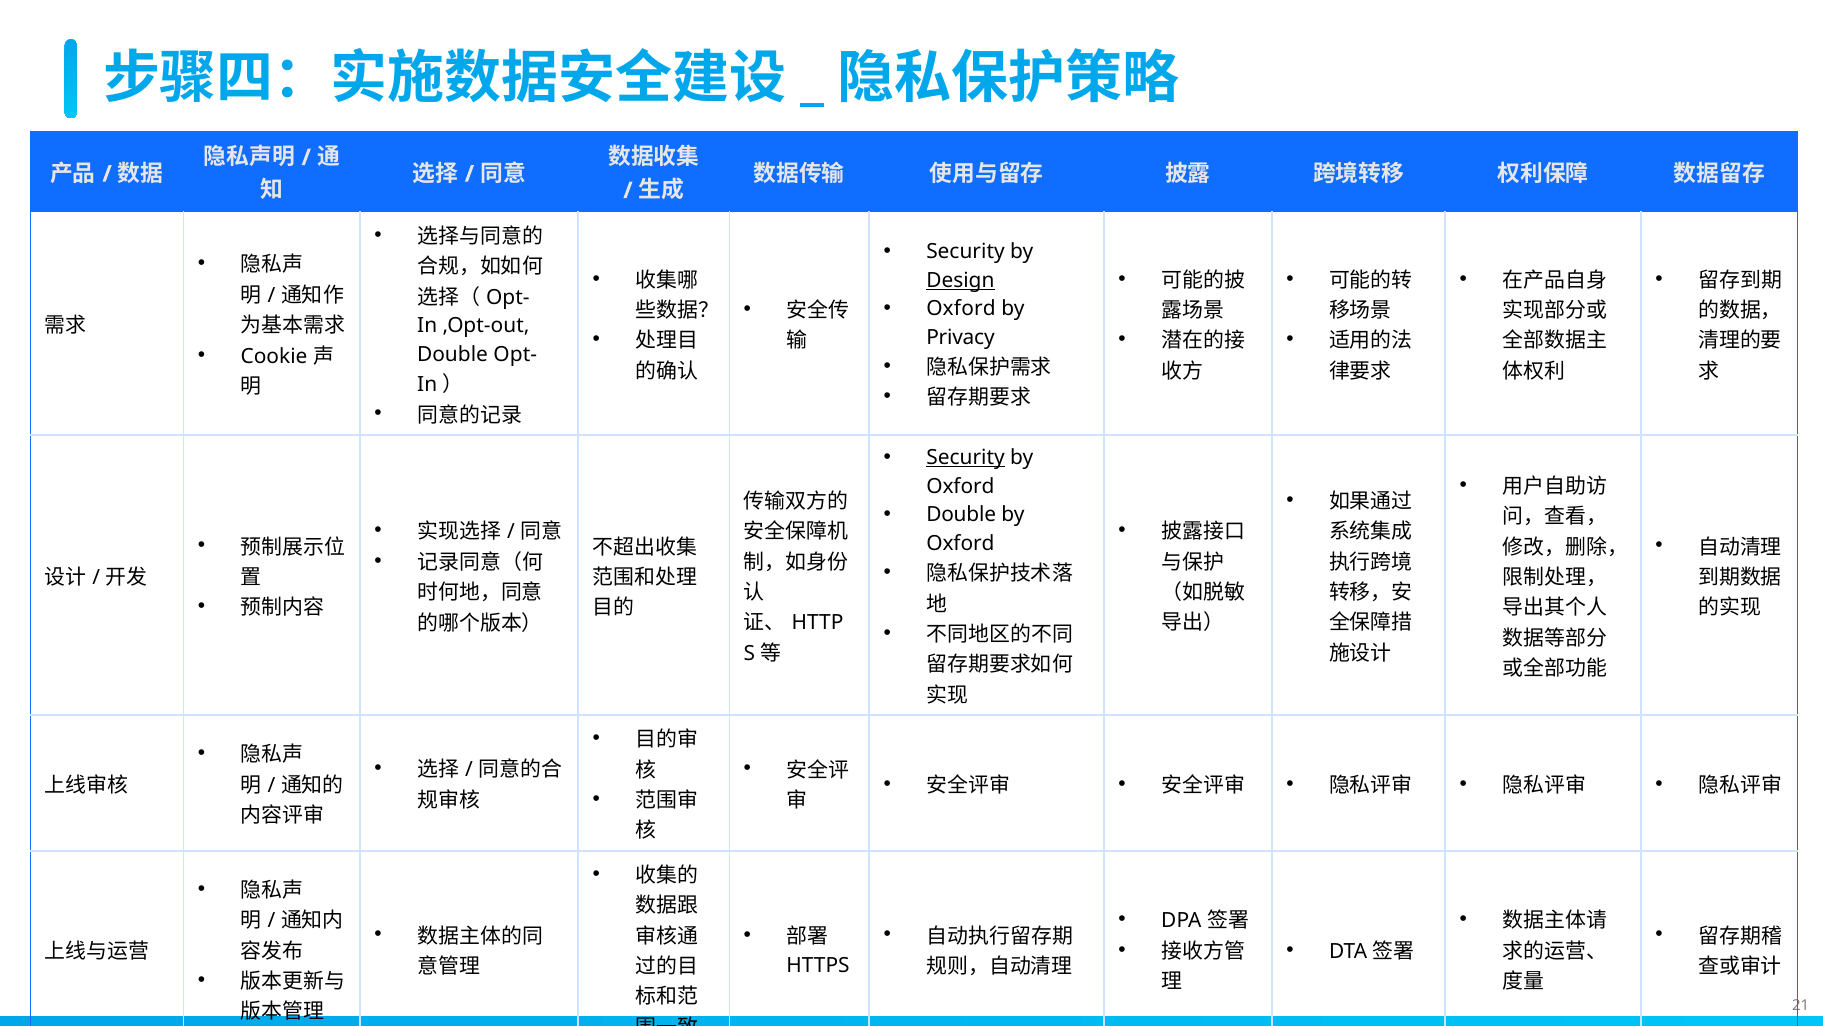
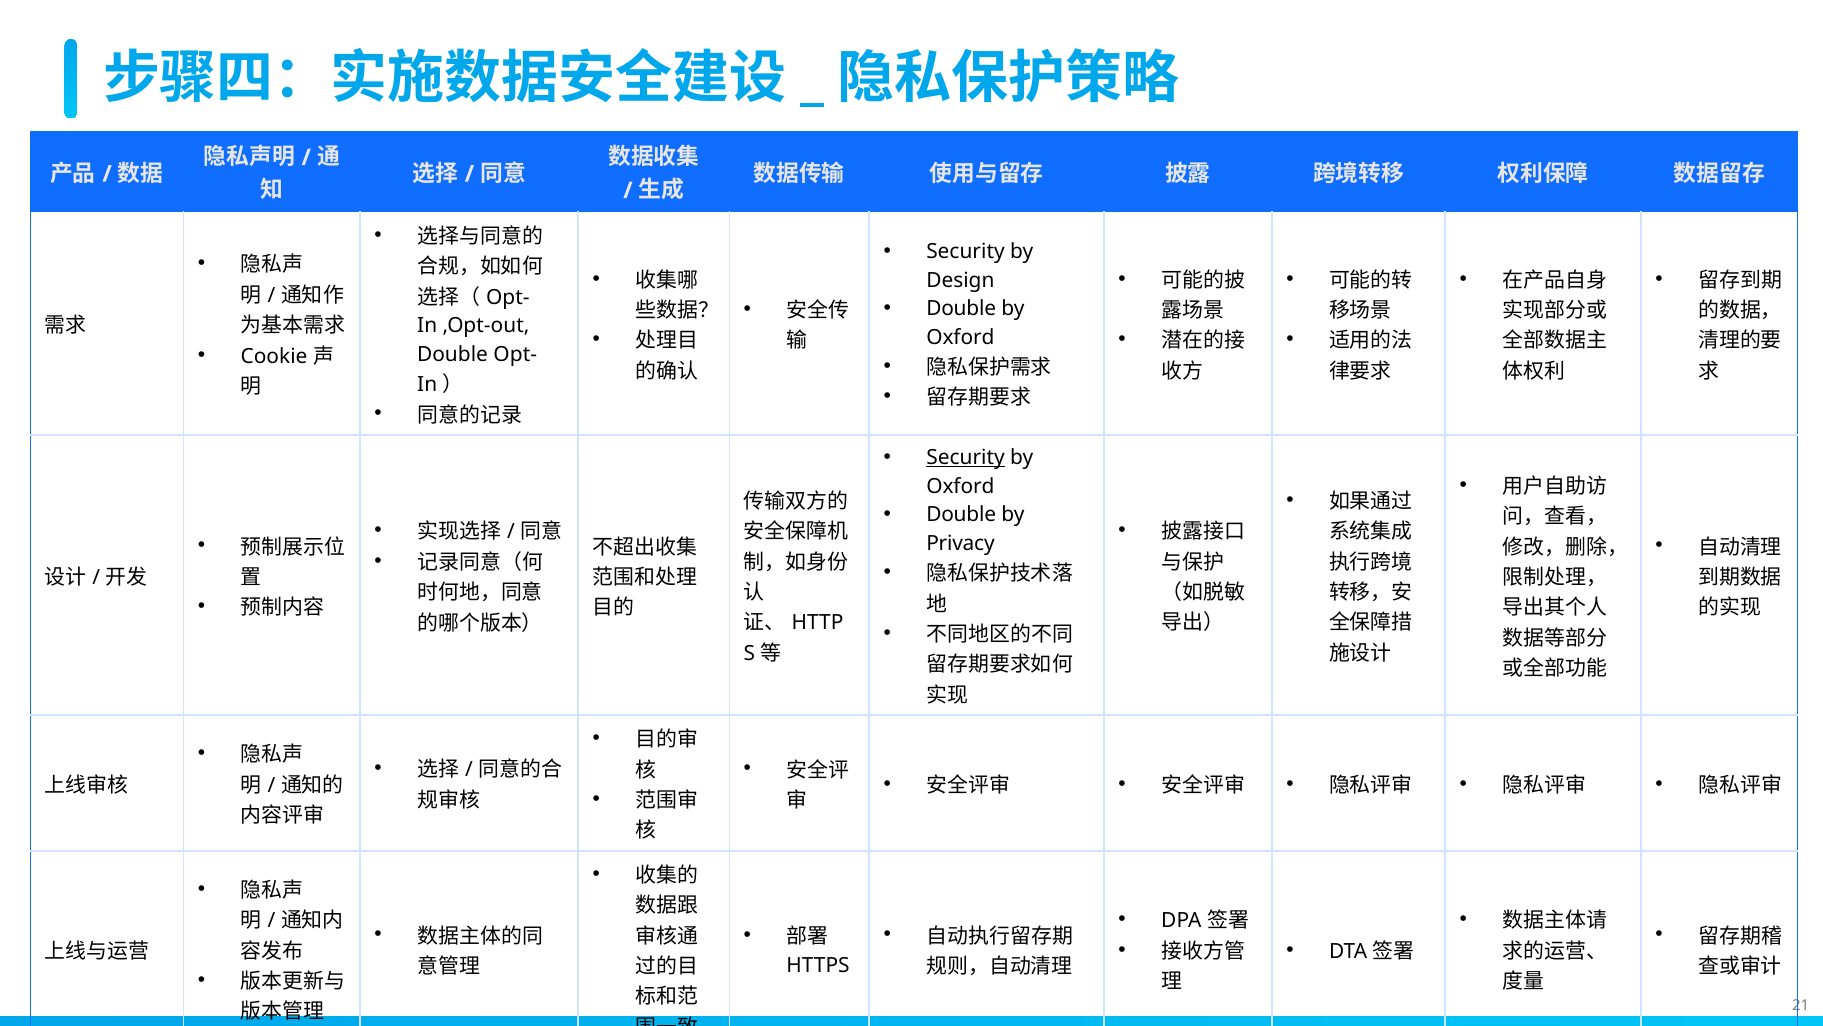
Design underline: present -> none (960, 280)
Oxford: Oxford -> Double (961, 308)
Privacy: Privacy -> Oxford (960, 337)
Oxford: Oxford -> Privacy (960, 543)
